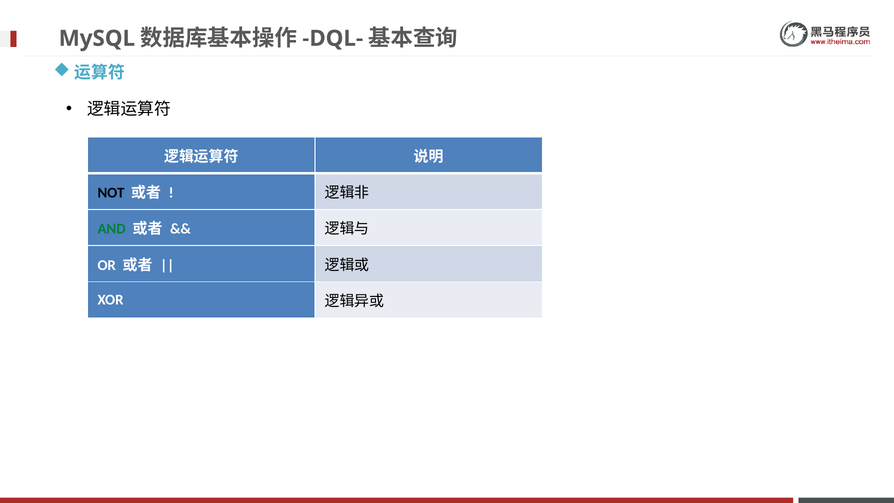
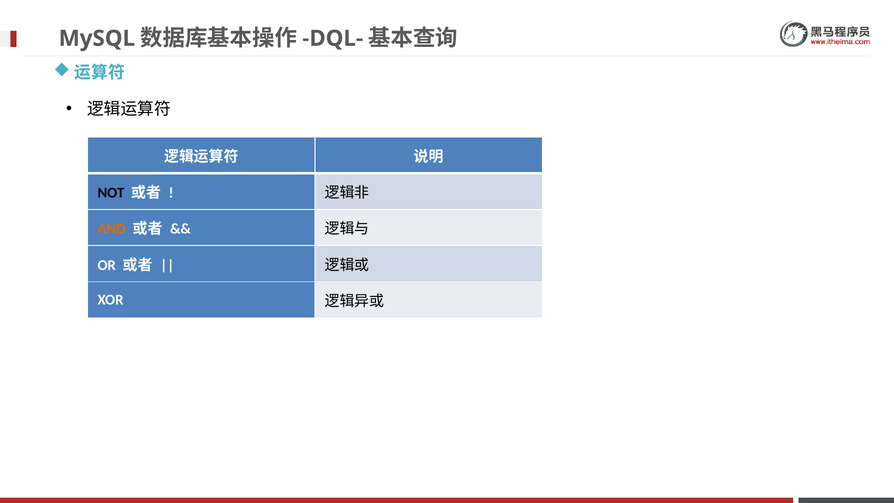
AND colour: green -> orange (112, 229)
